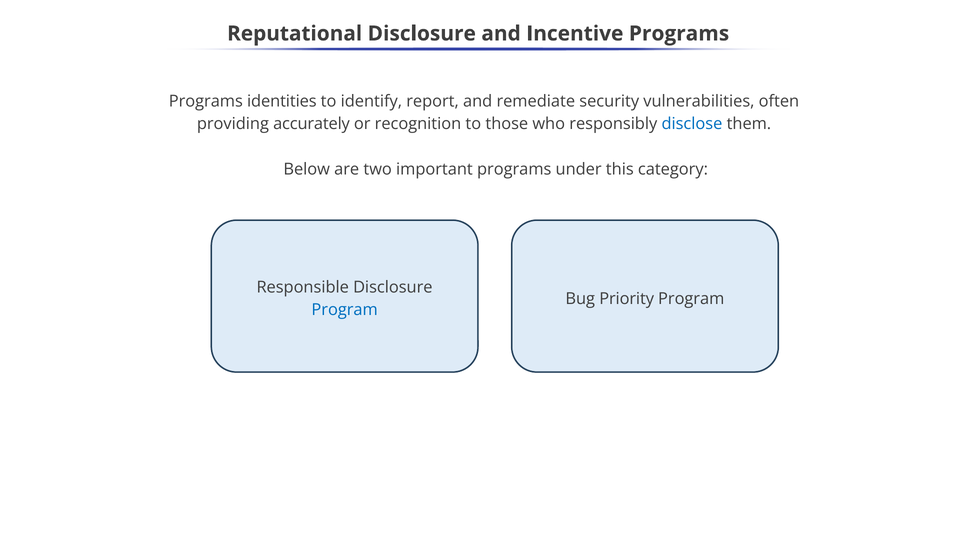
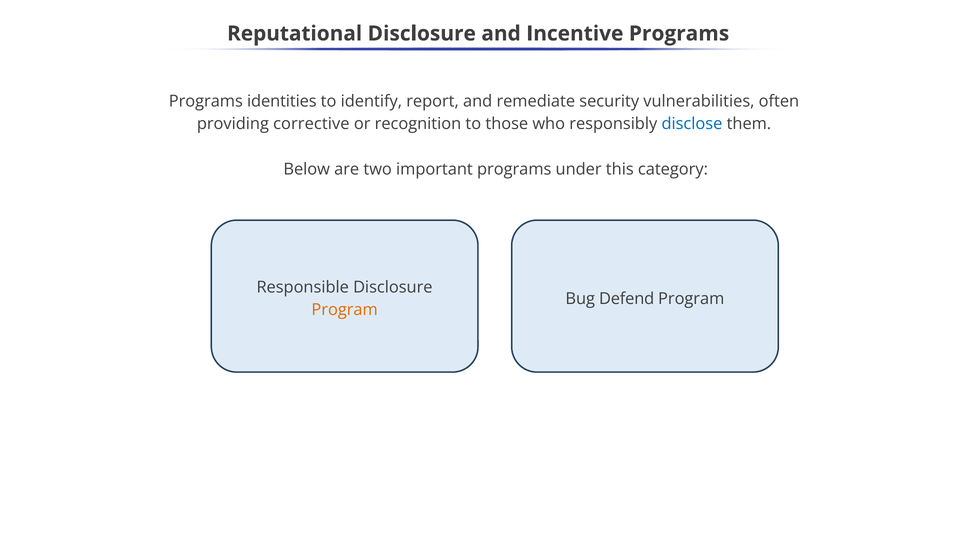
accurately: accurately -> corrective (311, 124)
Priority: Priority -> Defend (627, 299)
Program colour: blue -> orange (345, 310)
